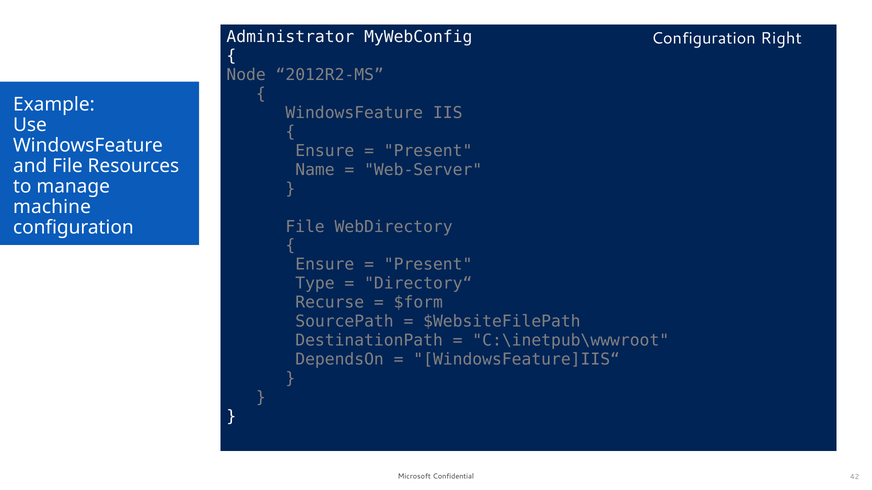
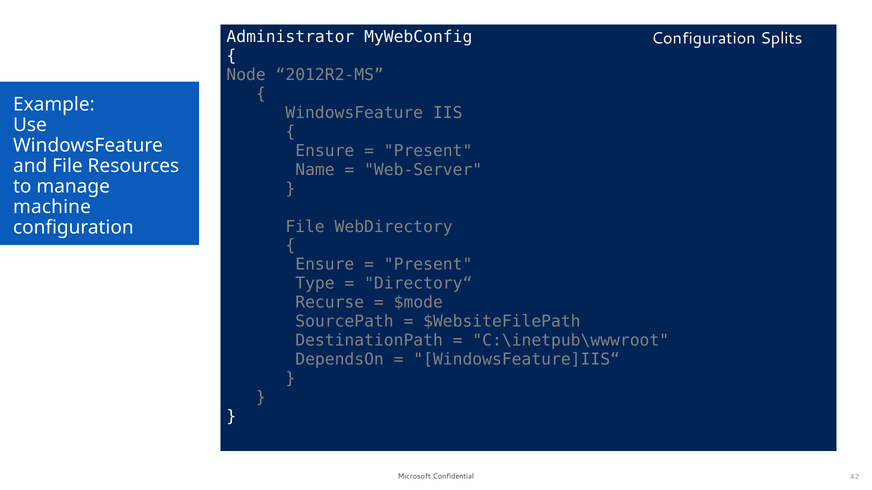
Right: Right -> Splits (781, 38)
$form: $form -> $mode (418, 303)
